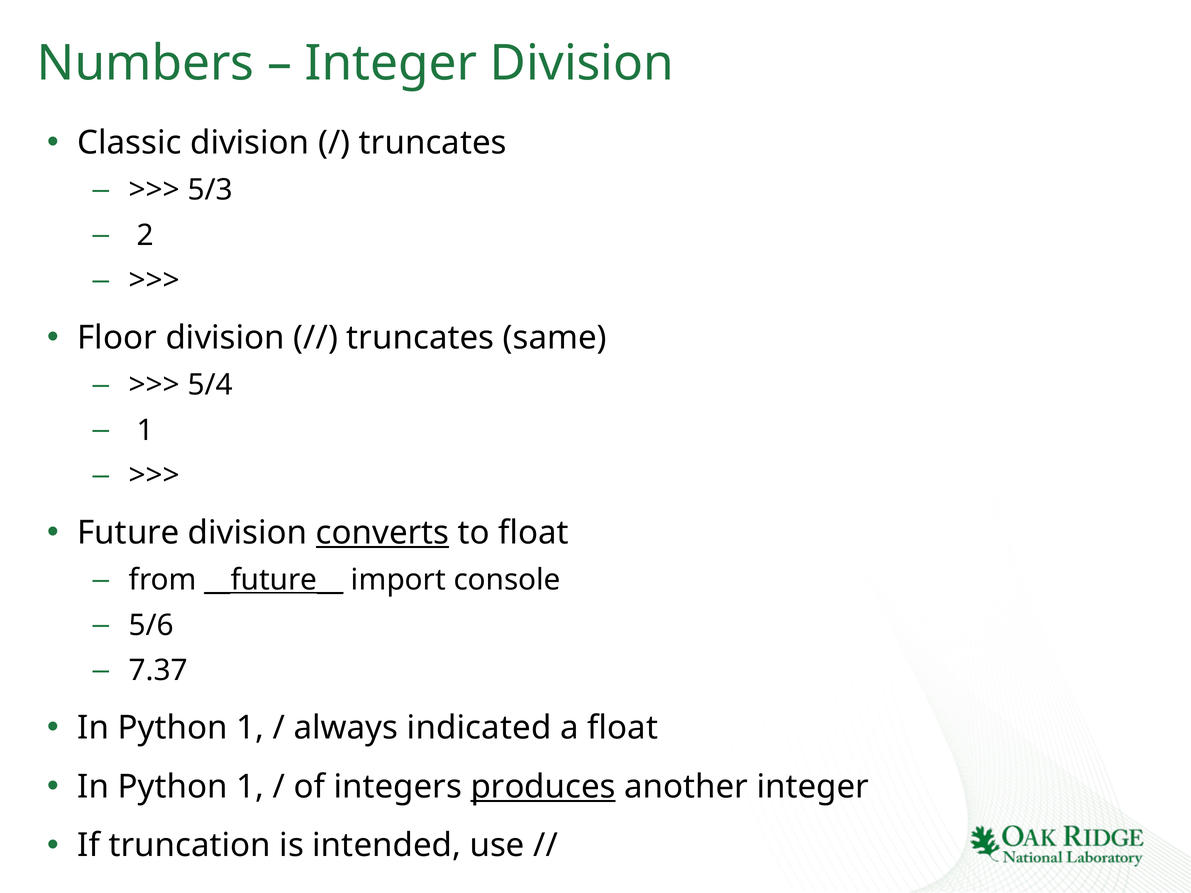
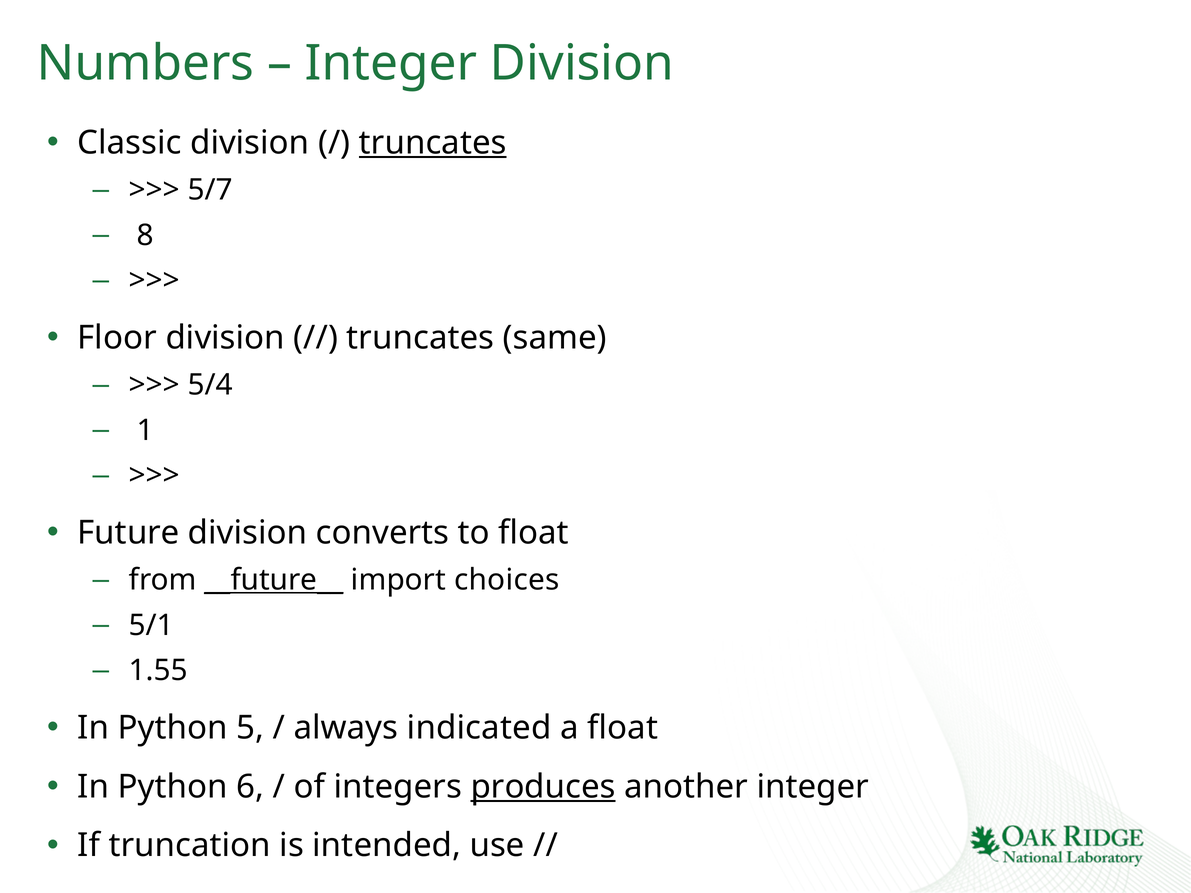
truncates underline: none -> present (433, 143)
5/3: 5/3 -> 5/7 (210, 190)
2: 2 -> 8 (145, 235)
converts underline: present -> none (382, 533)
console: console -> choices (507, 580)
5/6: 5/6 -> 5/1 (151, 625)
7.37: 7.37 -> 1.55 (158, 671)
1: 1 -> 5 (250, 728)
1: 1 -> 6 (250, 787)
